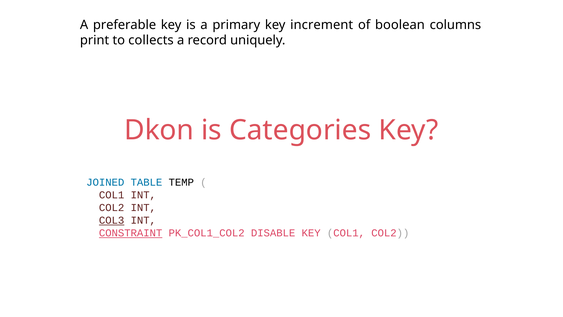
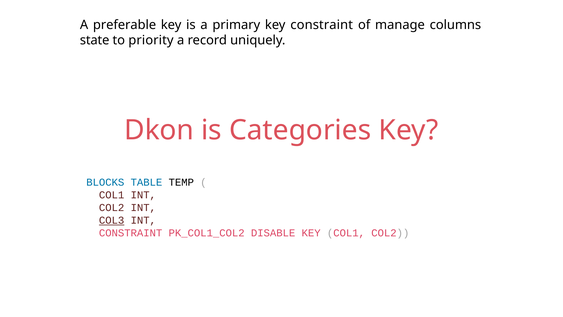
key increment: increment -> constraint (322, 25)
boolean: boolean -> manage (400, 25)
print: print -> state (95, 40)
collects: collects -> priority (151, 40)
JOINED: JOINED -> BLOCKS (105, 182)
CONSTRAINT underline: present -> none (131, 233)
